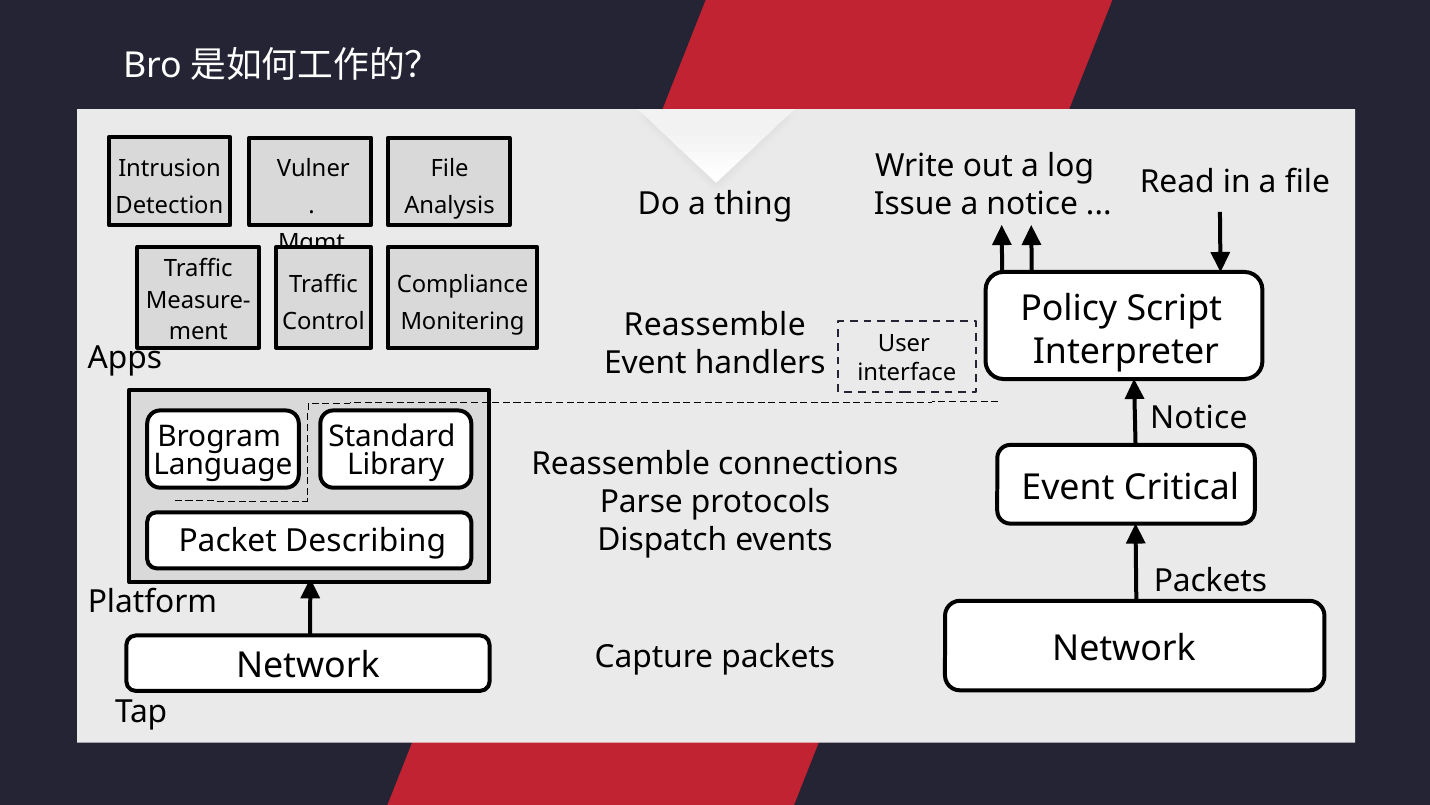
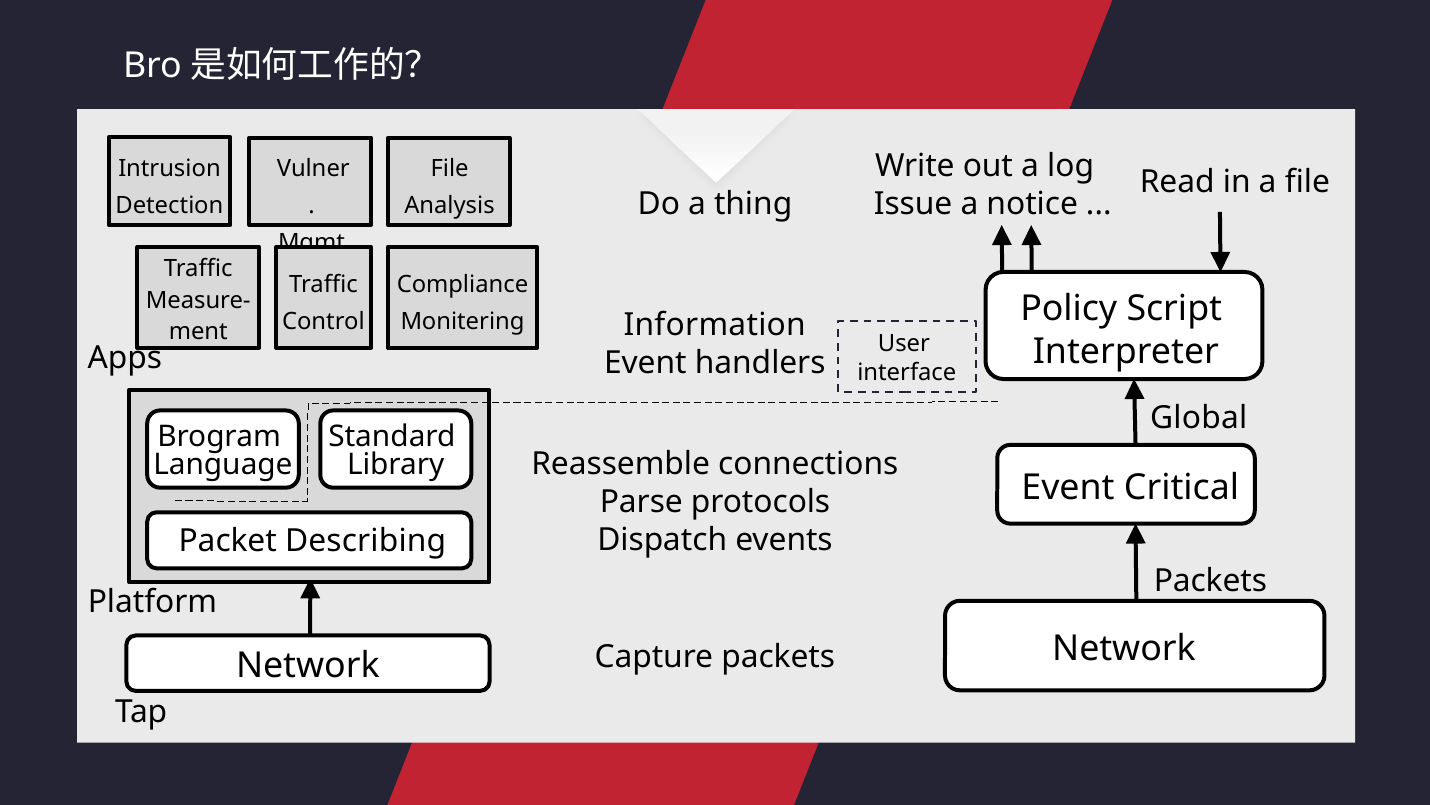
Reassemble: Reassemble -> Information (715, 325)
Notice: Notice -> Global (1199, 418)
